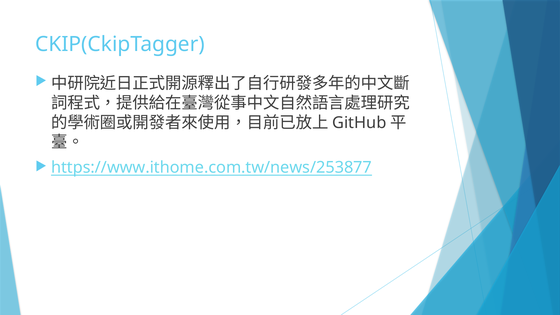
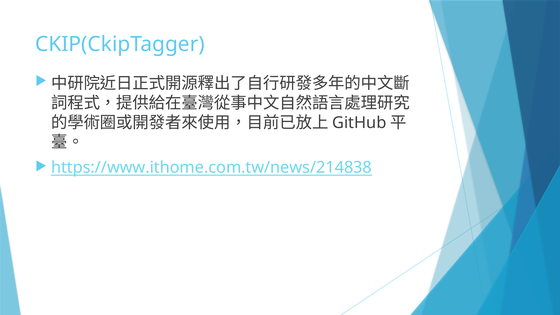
https://www.ithome.com.tw/news/253877: https://www.ithome.com.tw/news/253877 -> https://www.ithome.com.tw/news/214838 (212, 168)
